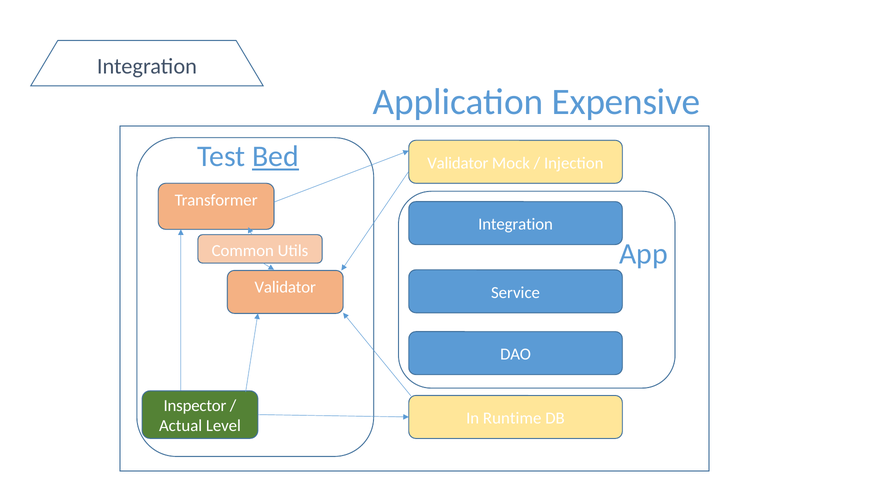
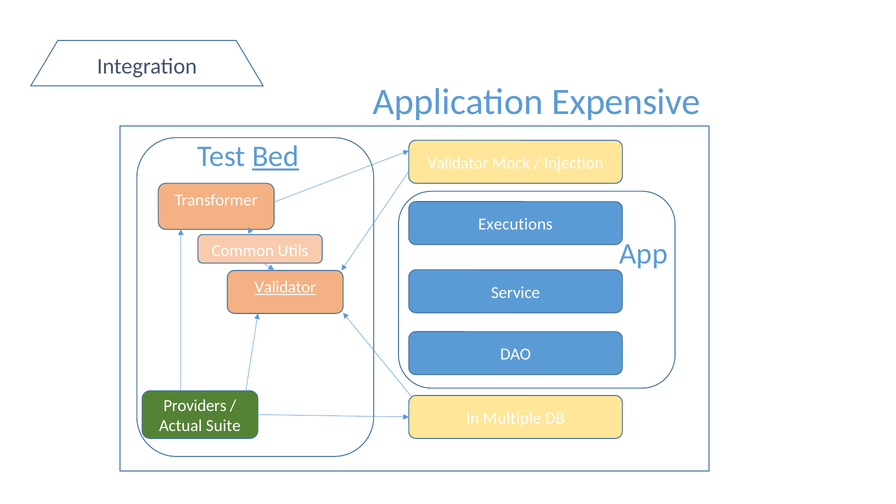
Integration: Integration -> Executions (515, 224)
Validator underline: none -> present (285, 287)
Inspector: Inspector -> Providers (195, 406)
Runtime: Runtime -> Multiple (512, 418)
Level: Level -> Suite (223, 426)
